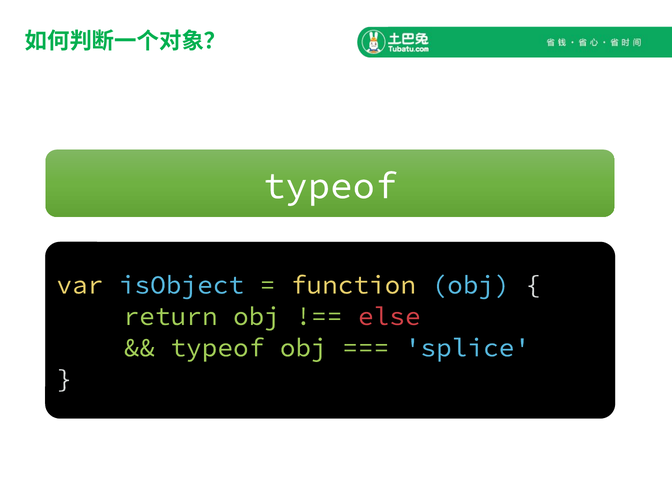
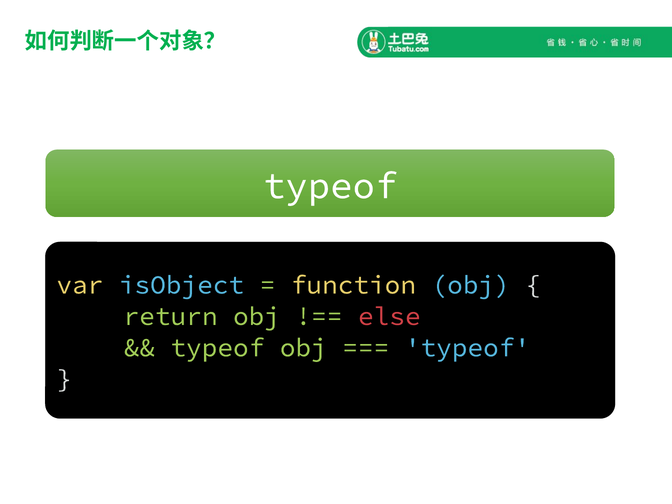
splice: splice -> typeof (467, 348)
